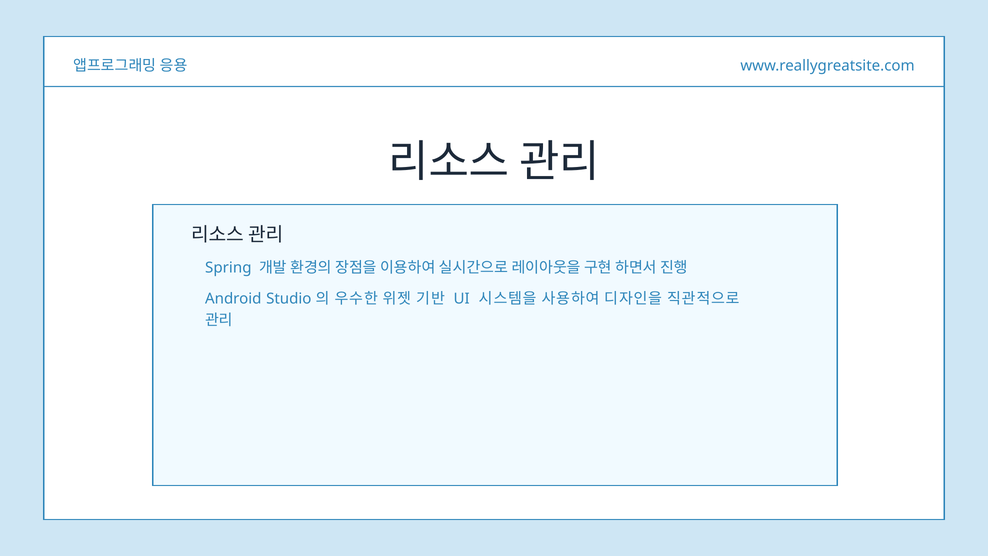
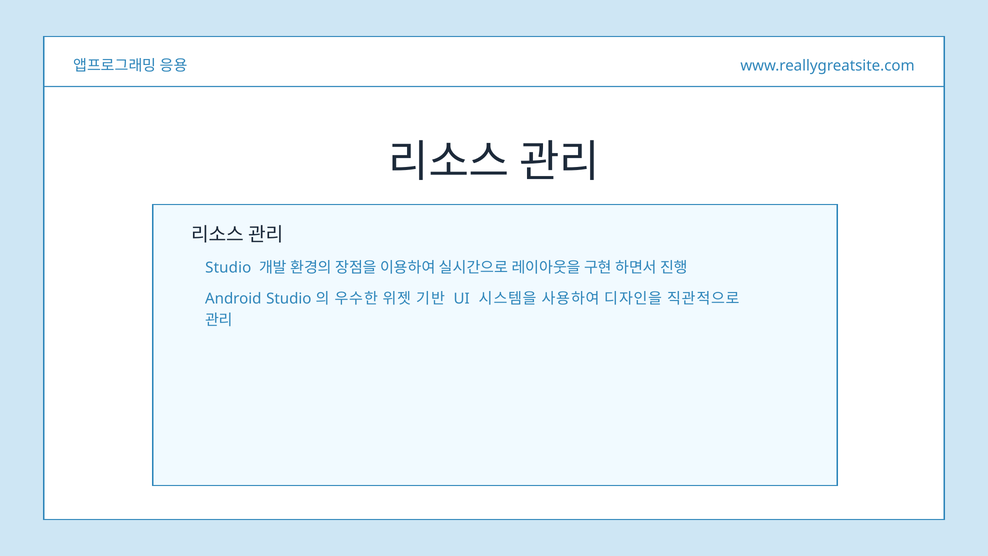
Spring: Spring -> Studio (228, 268)
